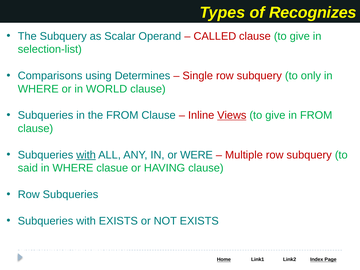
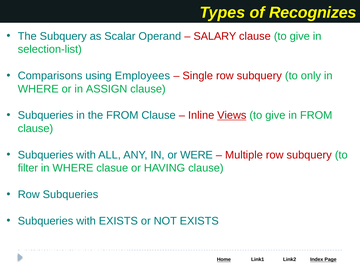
CALLED: CALLED -> SALARY (215, 36)
Determines: Determines -> Employees (142, 76)
WORLD: WORLD -> ASSIGN (107, 89)
with underline: present -> none (86, 155)
said: said -> filter (28, 168)
